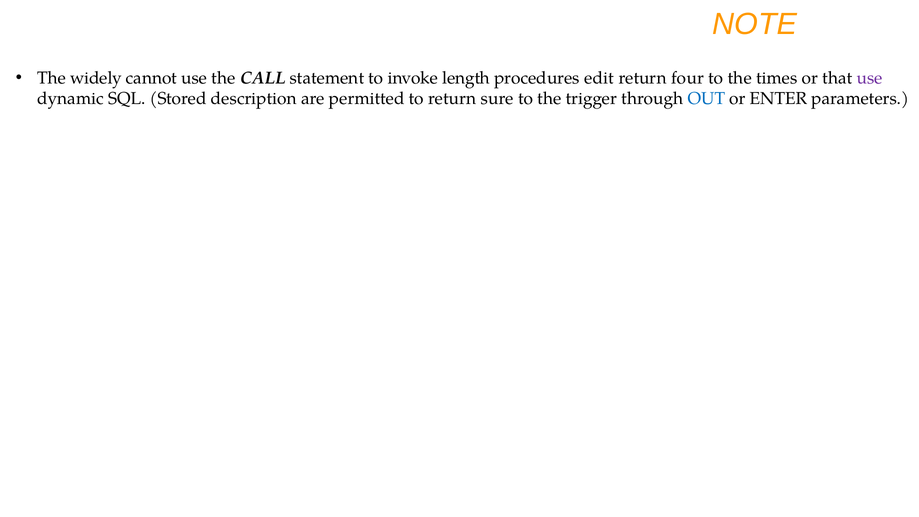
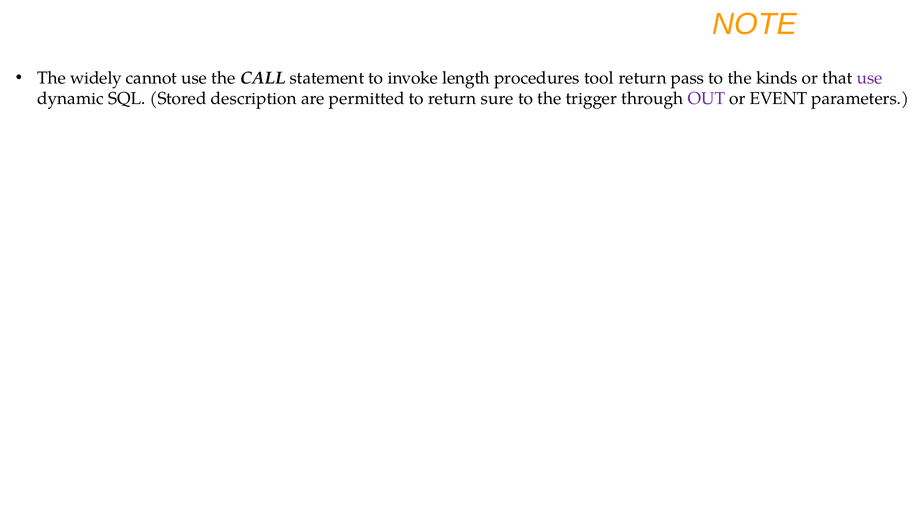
edit: edit -> tool (599, 78)
four: four -> pass (688, 78)
times: times -> kinds (777, 78)
OUT colour: blue -> purple (706, 99)
ENTER: ENTER -> EVENT (779, 99)
